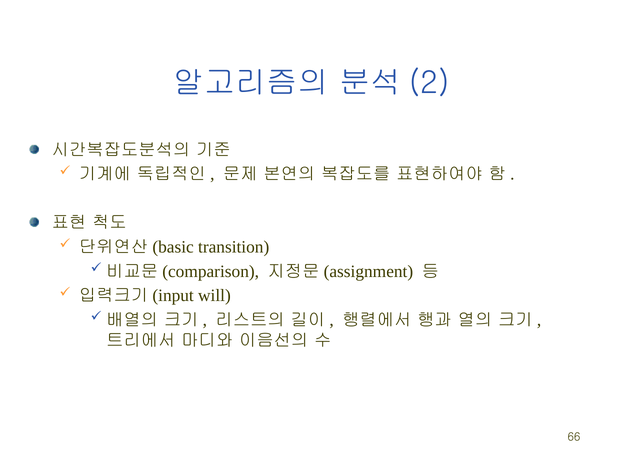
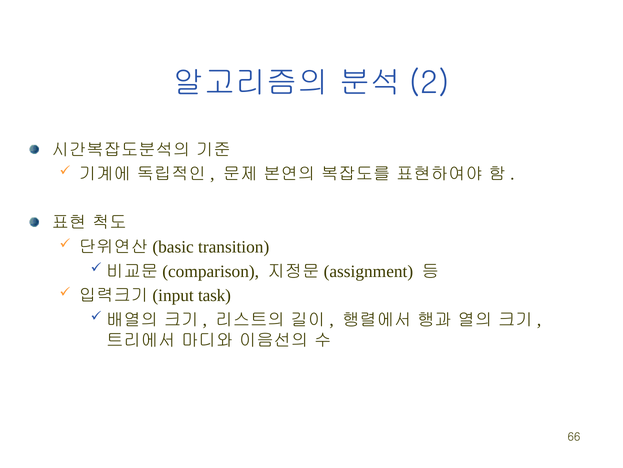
will: will -> task (215, 295)
